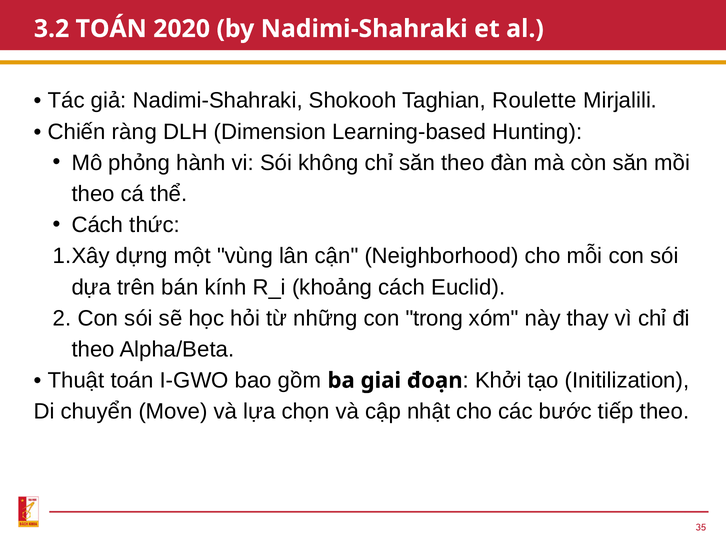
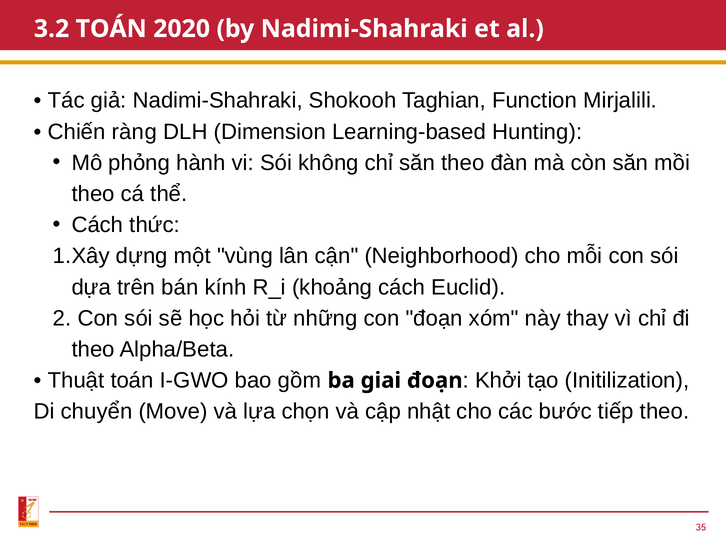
Roulette: Roulette -> Function (535, 101)
con trong: trong -> đoạn (434, 318)
